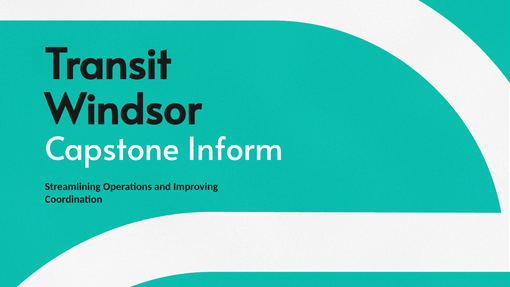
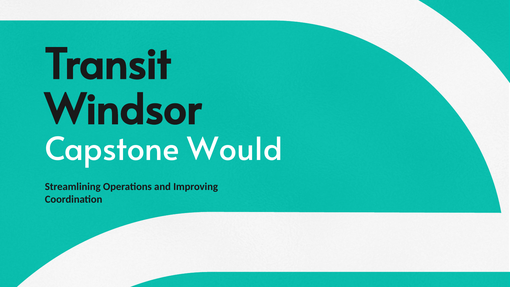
Inform: Inform -> Would (235, 150)
